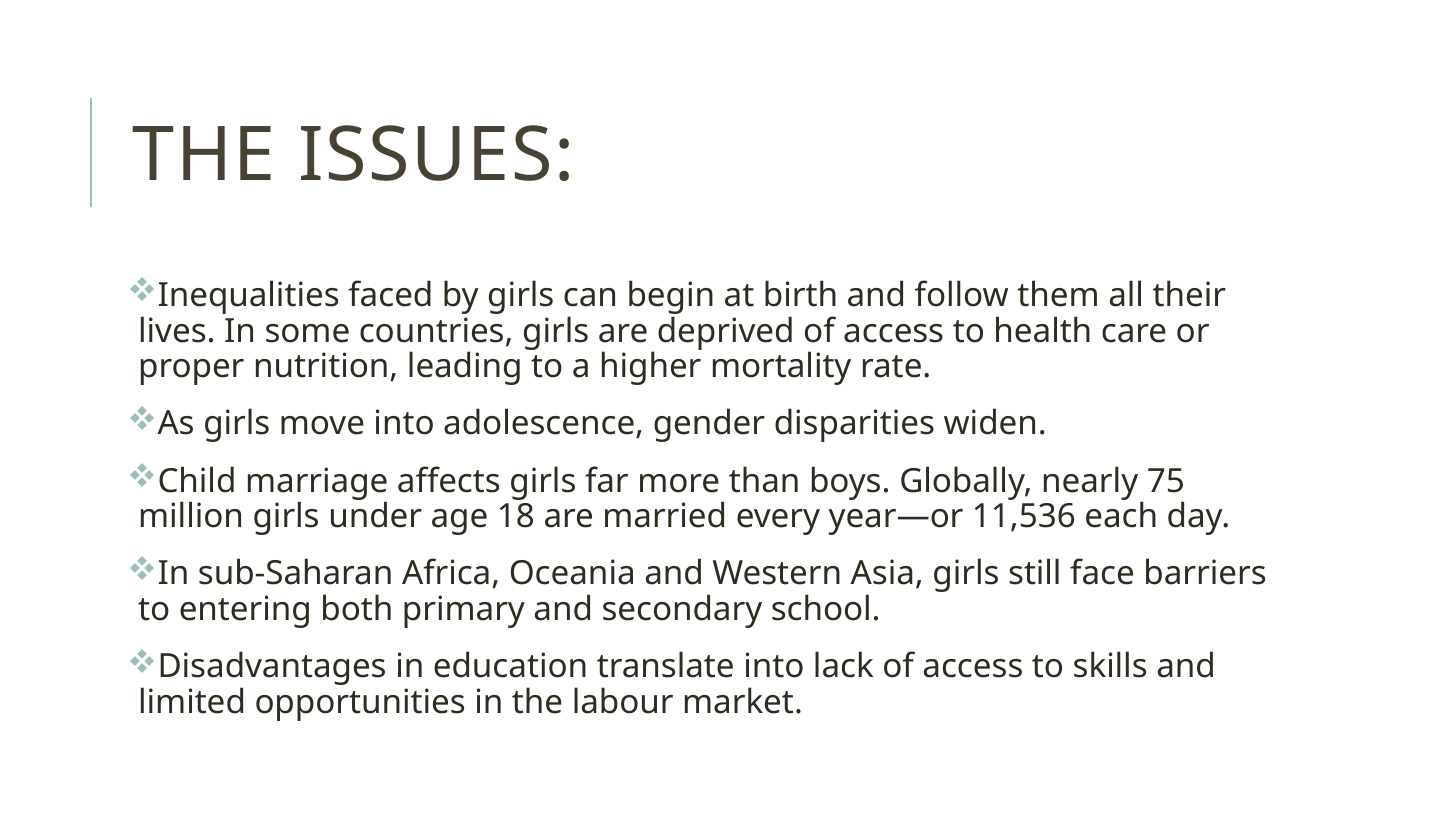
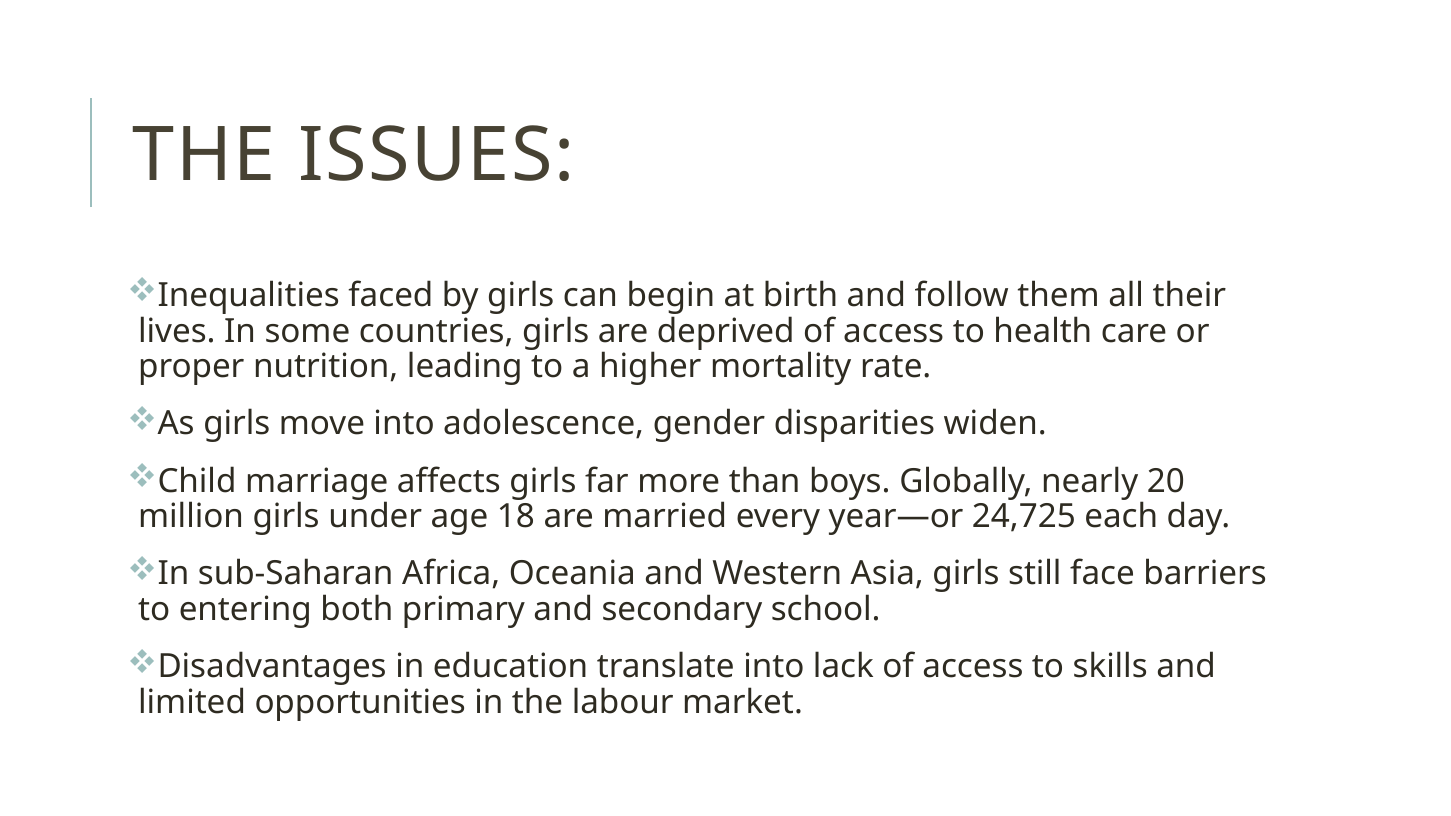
75: 75 -> 20 (1166, 481)
11,536: 11,536 -> 24,725 (1024, 517)
